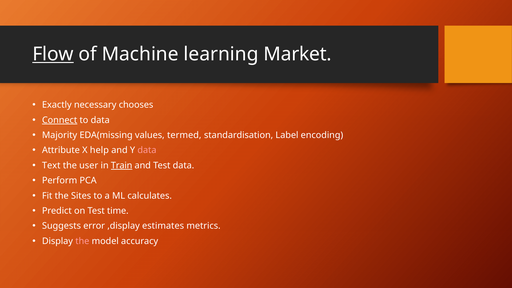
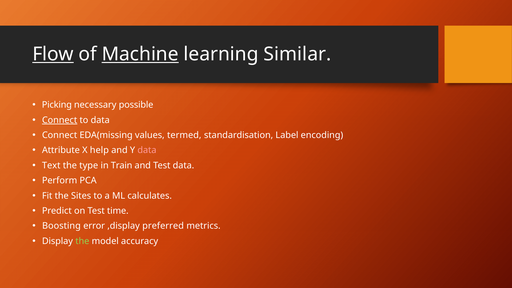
Machine underline: none -> present (140, 54)
Market: Market -> Similar (297, 54)
Exactly: Exactly -> Picking (57, 105)
chooses: chooses -> possible (136, 105)
Majority: Majority -> Connect (60, 135)
user: user -> type (89, 165)
Train underline: present -> none (122, 165)
Suggests: Suggests -> Boosting (61, 226)
estimates: estimates -> preferred (163, 226)
the colour: pink -> light green (82, 241)
